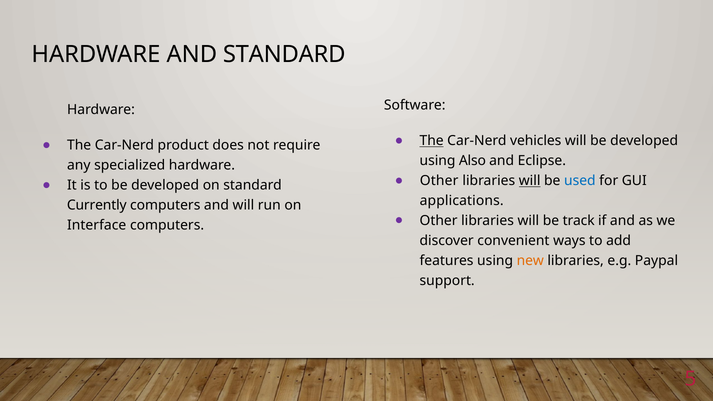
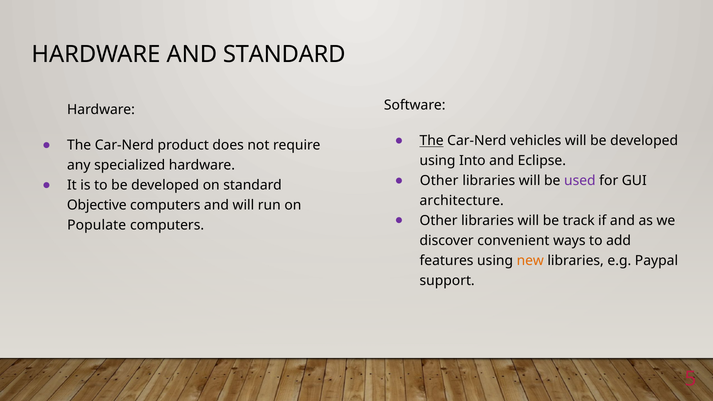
Also: Also -> Into (472, 161)
will underline: present -> none (530, 181)
used colour: blue -> purple (580, 181)
applications: applications -> architecture (462, 201)
Currently: Currently -> Objective (97, 205)
Interface: Interface -> Populate (97, 225)
